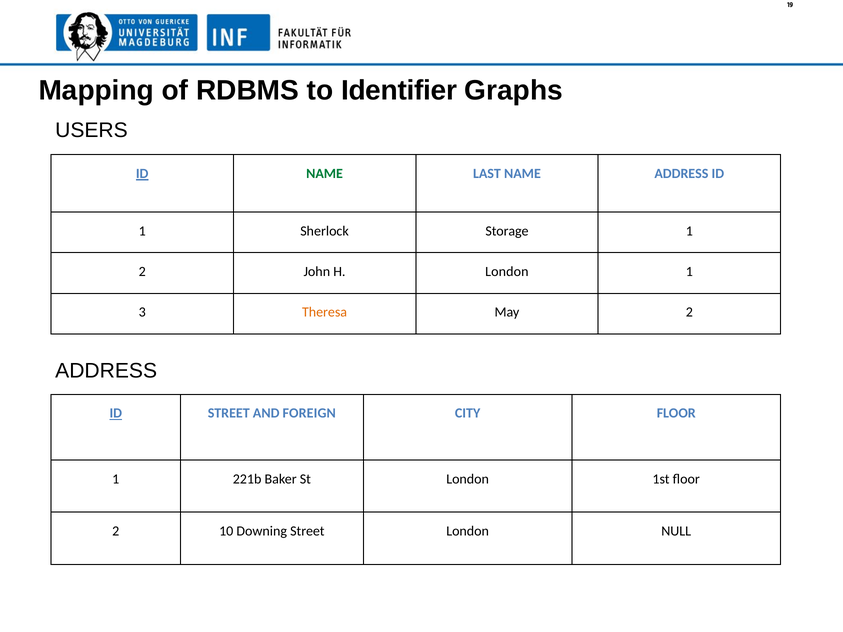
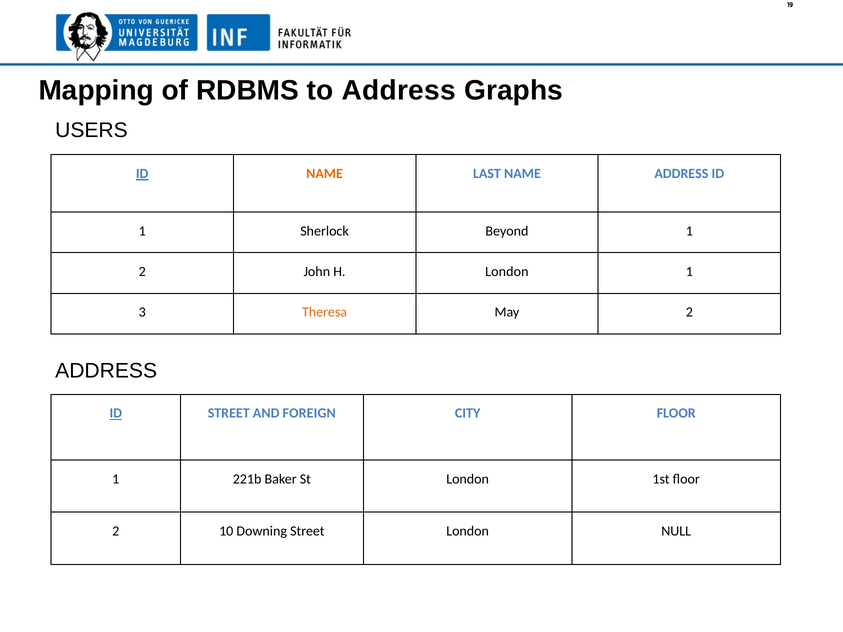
to Identifier: Identifier -> Address (399, 91)
NAME colour: green -> orange (325, 174)
Storage: Storage -> Beyond (507, 231)
